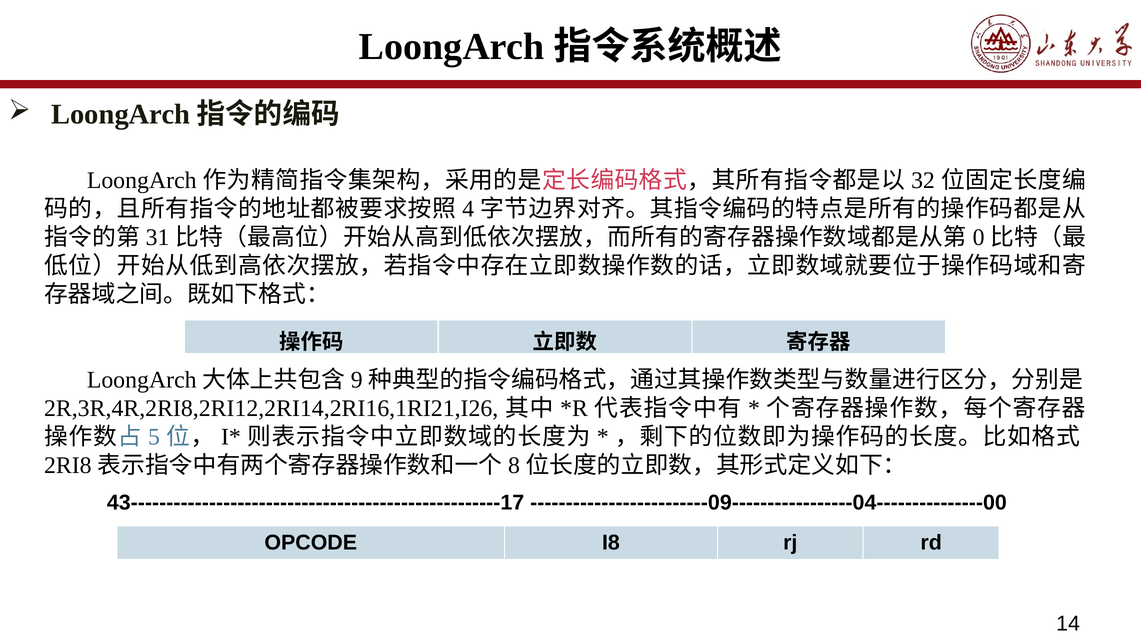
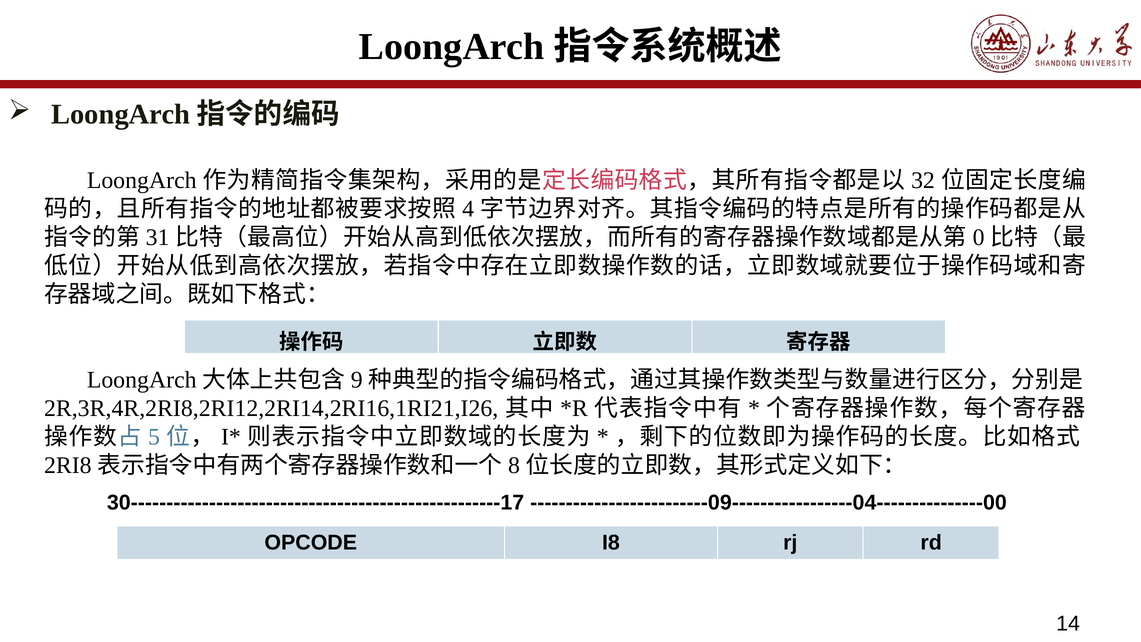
43----------------------------------------------------17: 43----------------------------------------------------17 -> 30----------------------------------------------------17 (316, 502)
